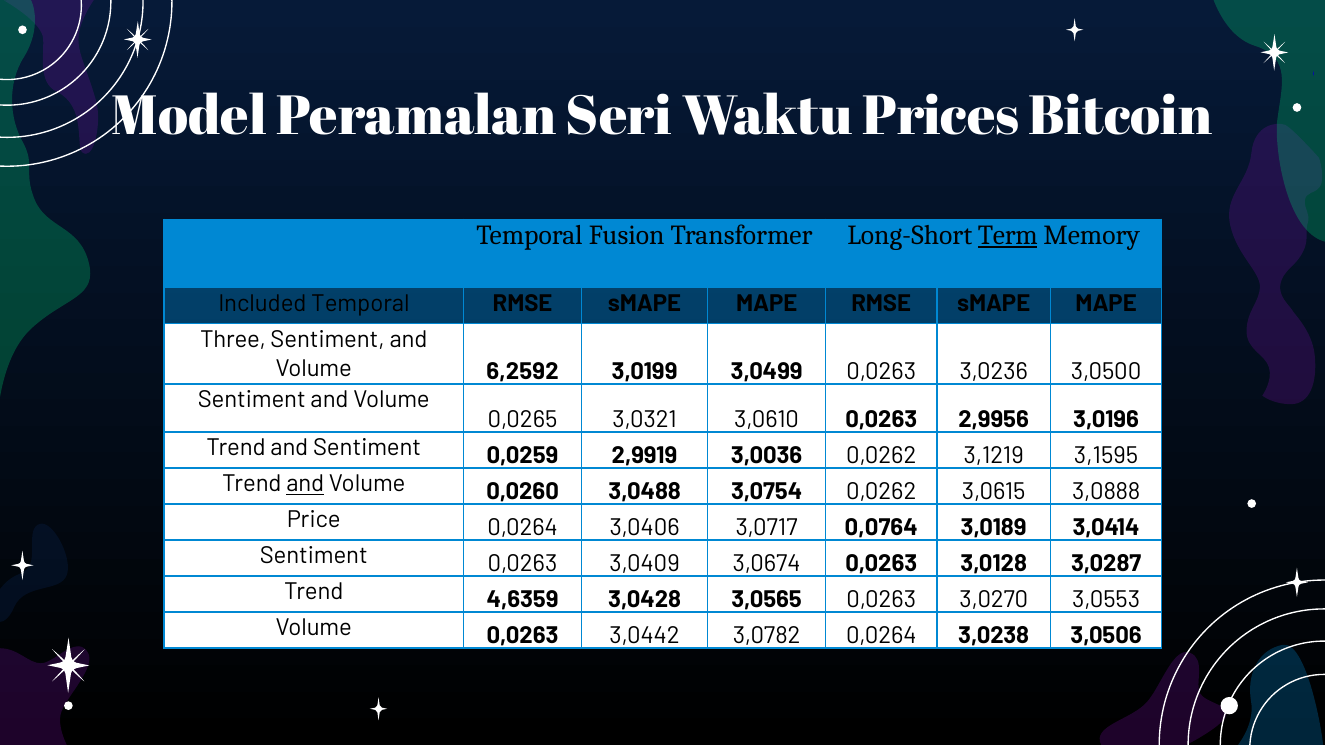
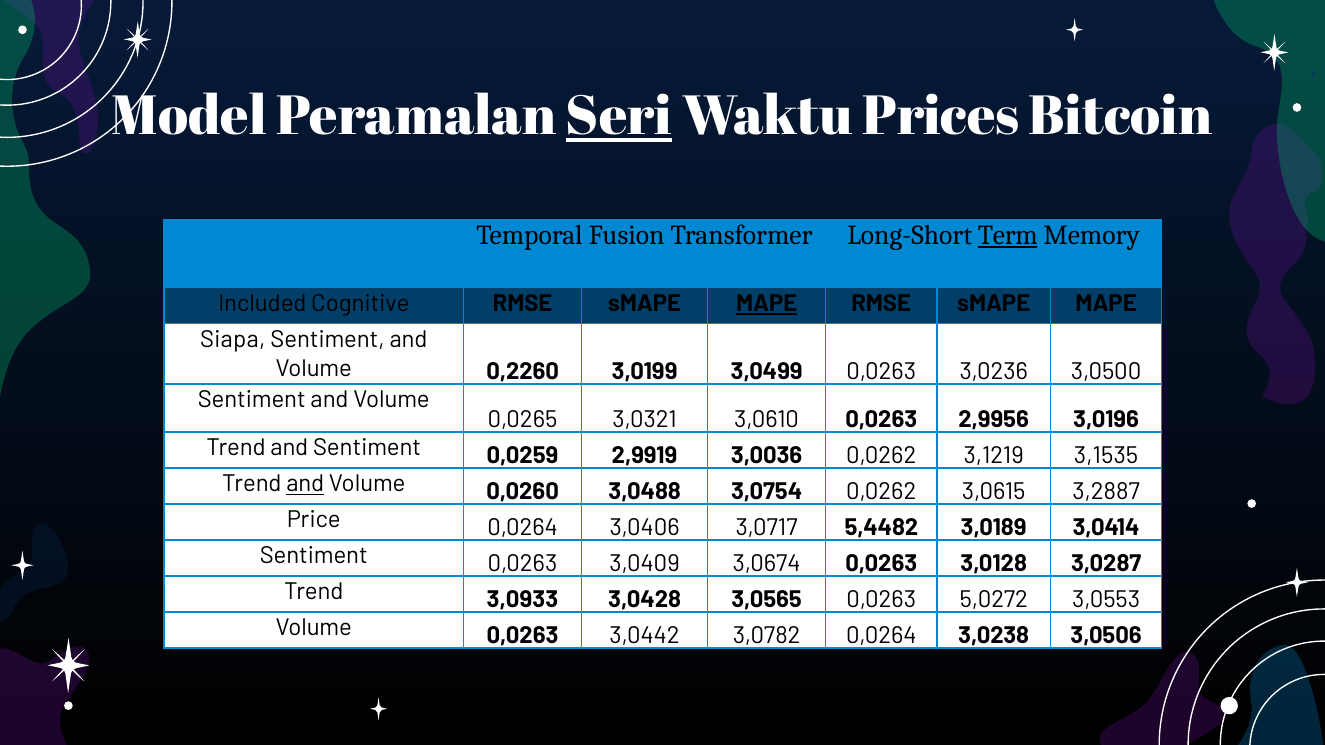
Seri underline: none -> present (619, 116)
Included Temporal: Temporal -> Cognitive (360, 304)
MAPE underline: none -> present (767, 304)
Three: Three -> Siapa (233, 340)
6,2592: 6,2592 -> 0,2260 (523, 372)
3,1595: 3,1595 -> 3,1535 (1106, 455)
3,0888: 3,0888 -> 3,2887 (1106, 491)
0,0764: 0,0764 -> 5,4482 (881, 527)
4,6359: 4,6359 -> 3,0933 (522, 599)
3,0270: 3,0270 -> 5,0272 (994, 599)
